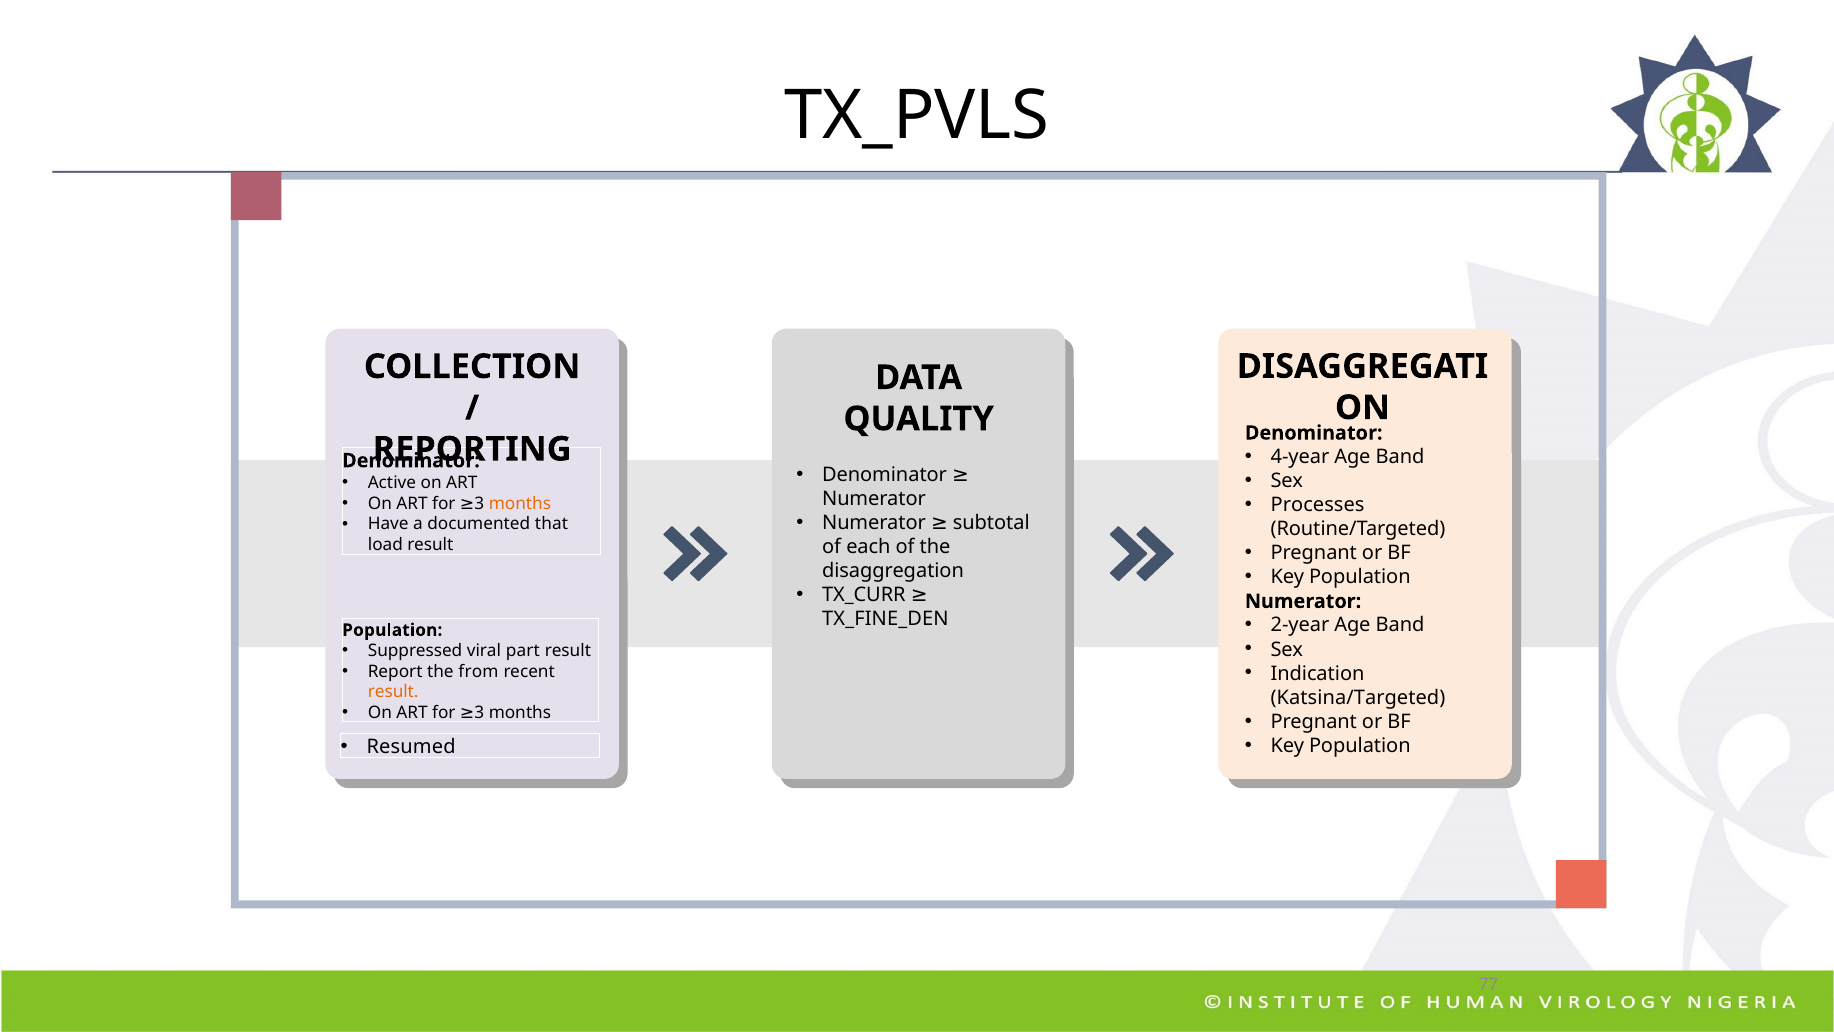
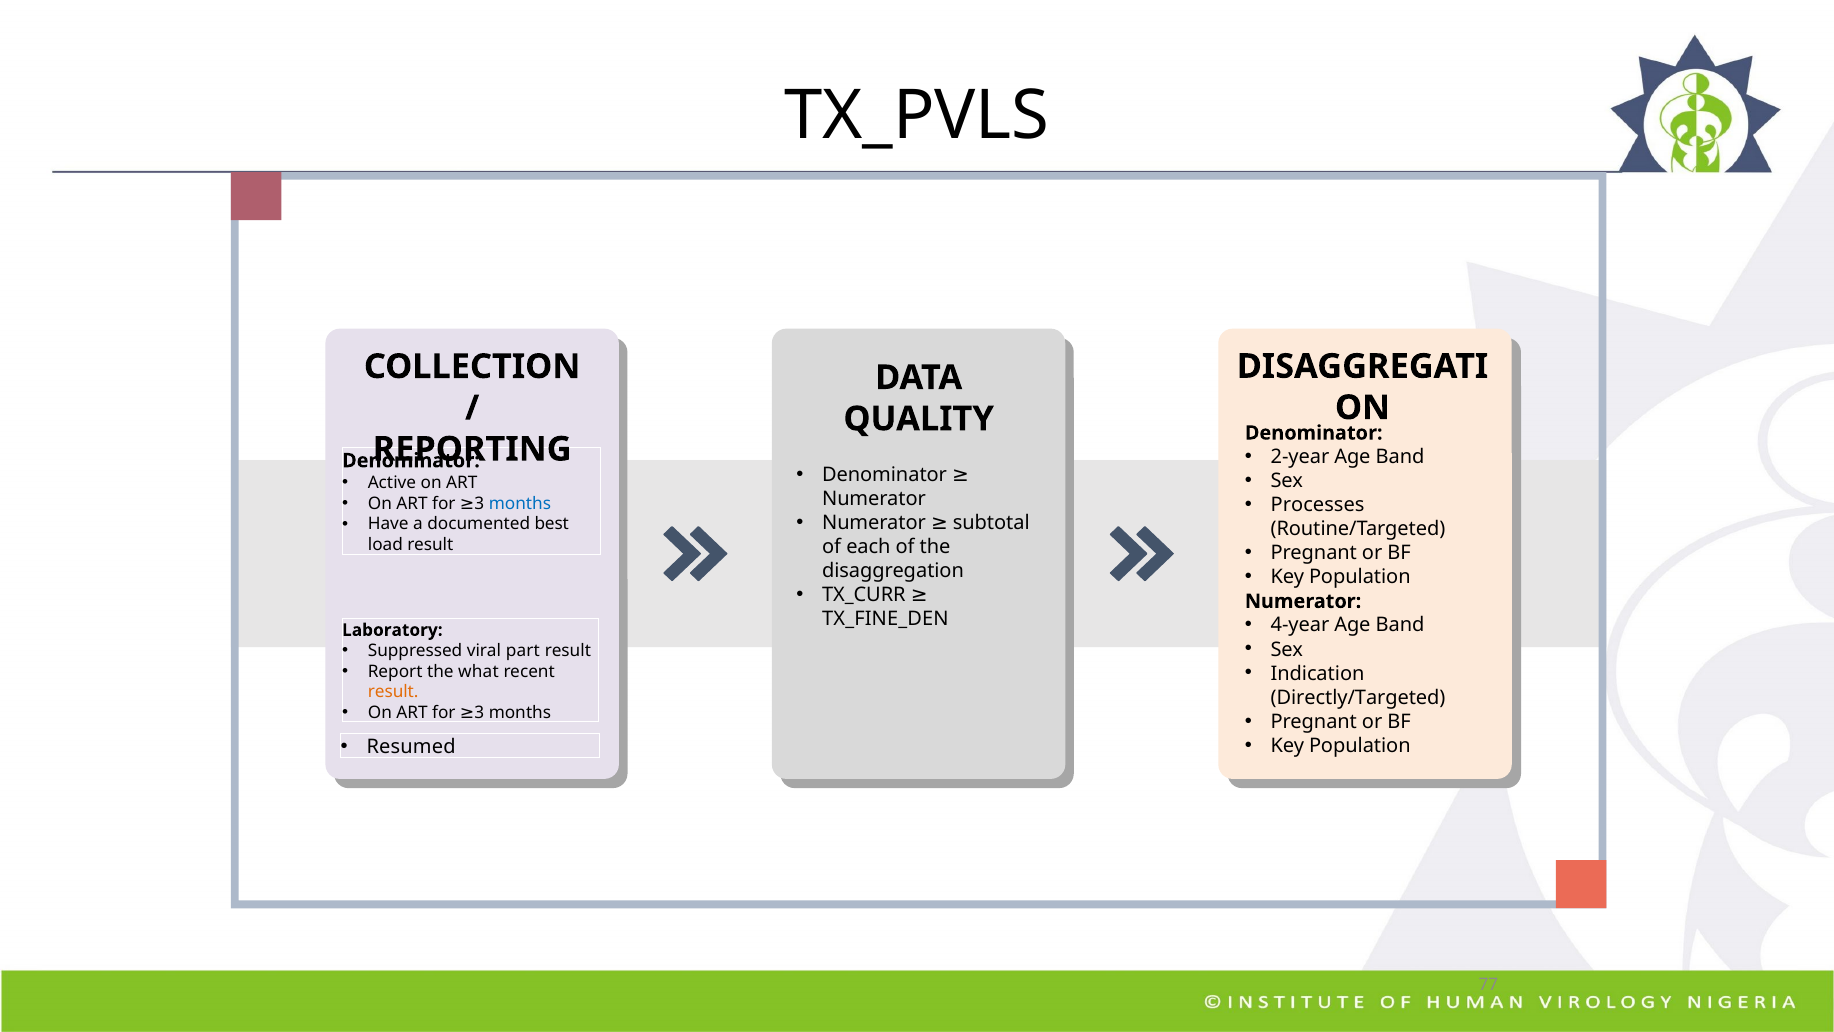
4-year: 4-year -> 2-year (1300, 457)
months colour: orange -> blue (520, 503)
that: that -> best (552, 524)
2-year: 2-year -> 4-year (1300, 625)
Population: Population -> Laboratory (392, 630)
from: from -> what (478, 671)
Katsina/Targeted: Katsina/Targeted -> Directly/Targeted (1358, 697)
